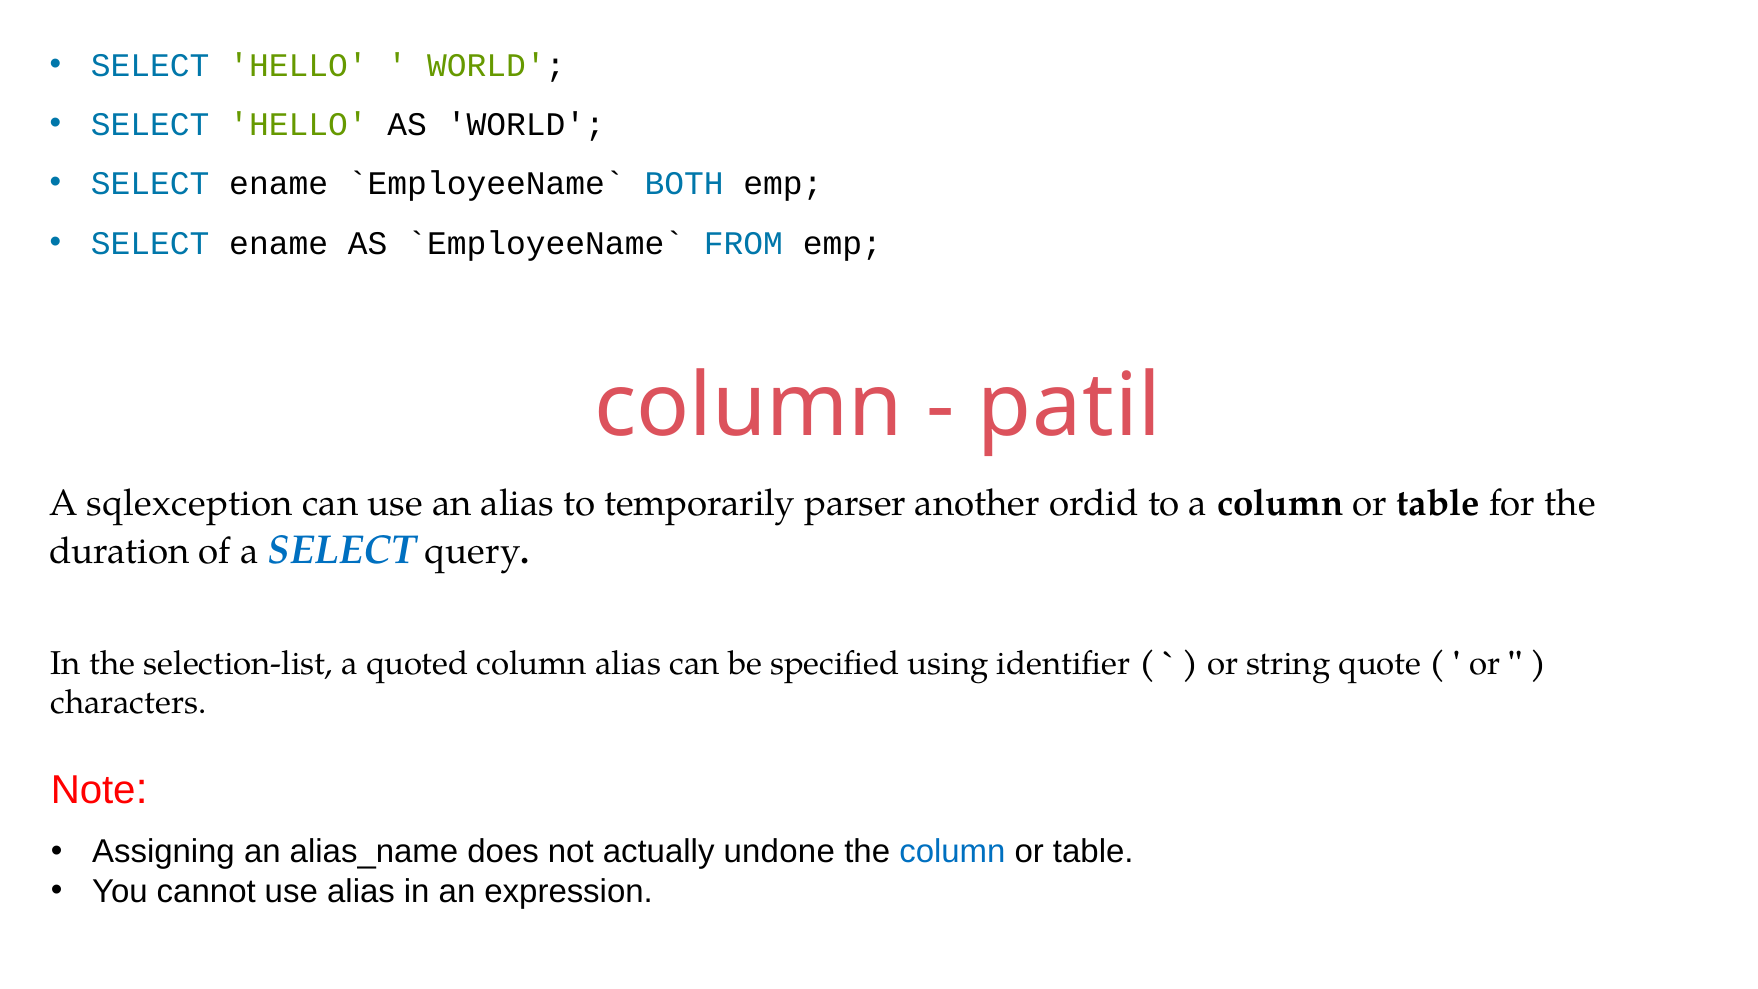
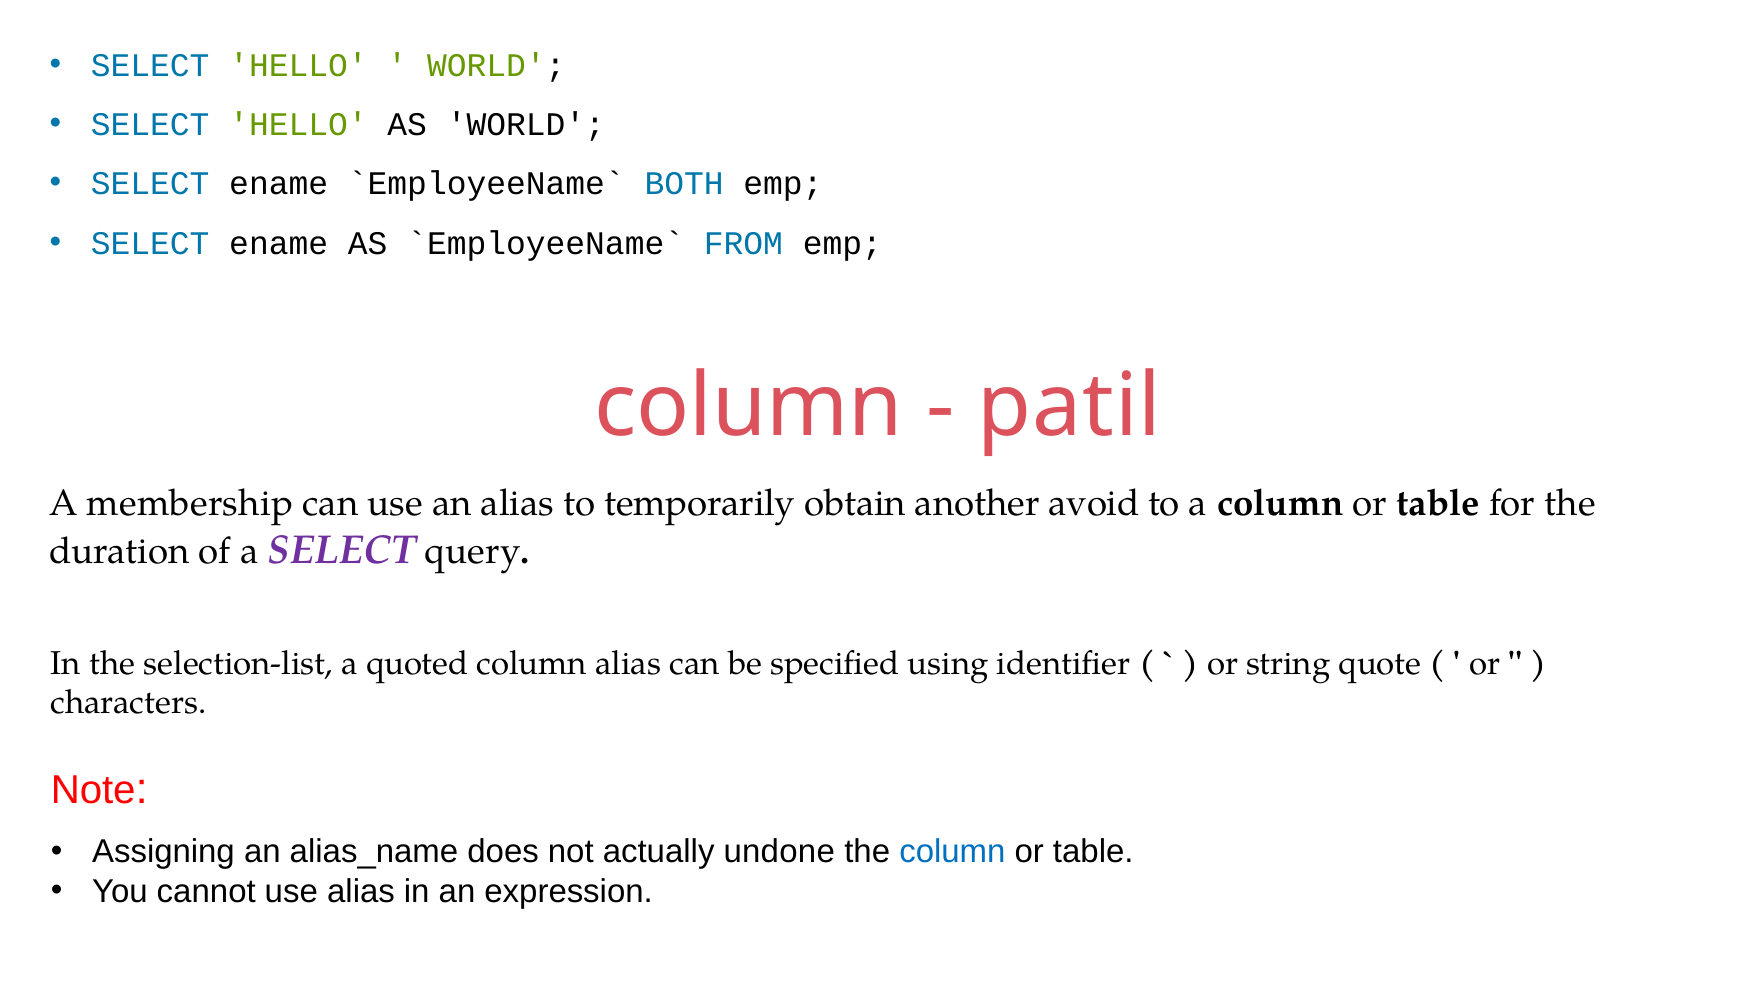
sqlexception: sqlexception -> membership (190, 503)
parser: parser -> obtain (855, 503)
ordid: ordid -> avoid (1094, 503)
SELECT colour: blue -> purple (342, 550)
